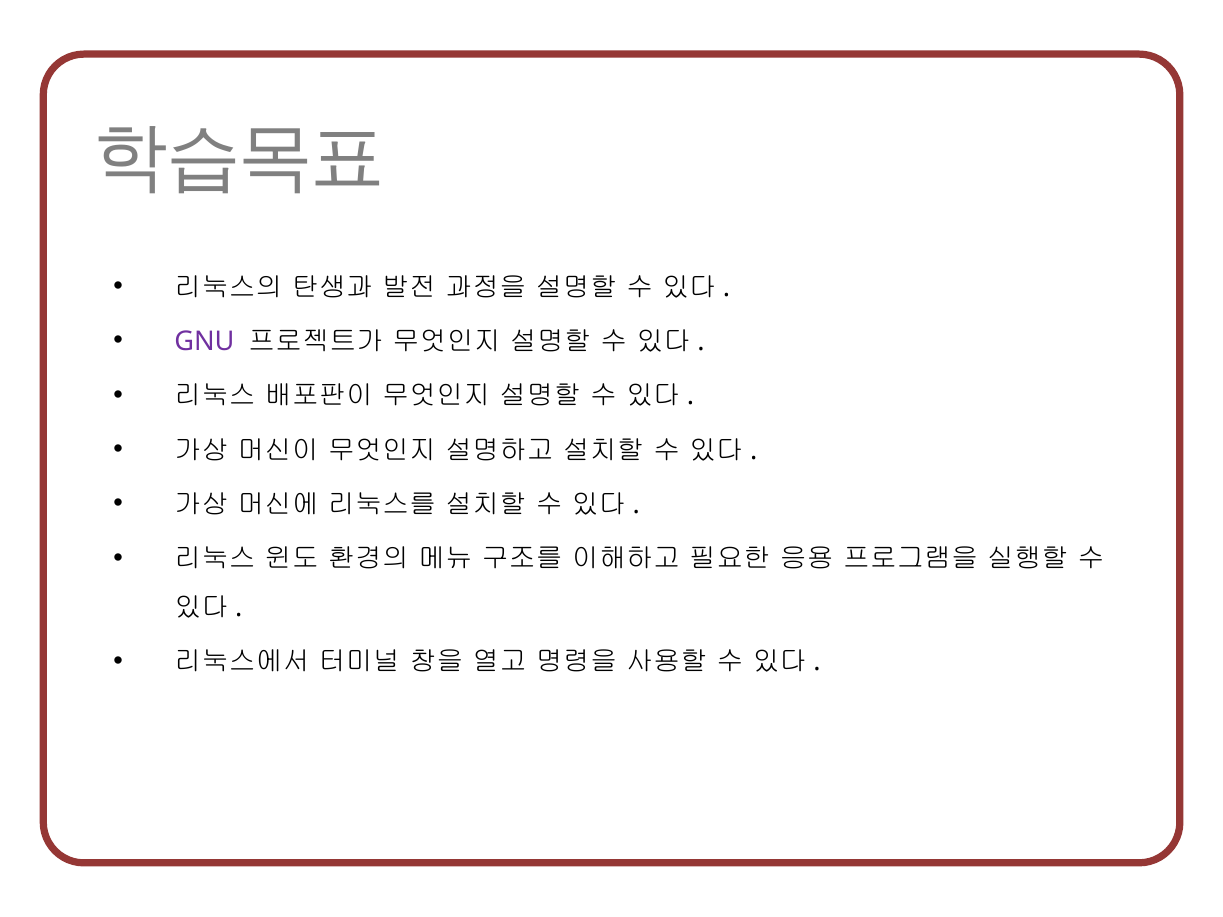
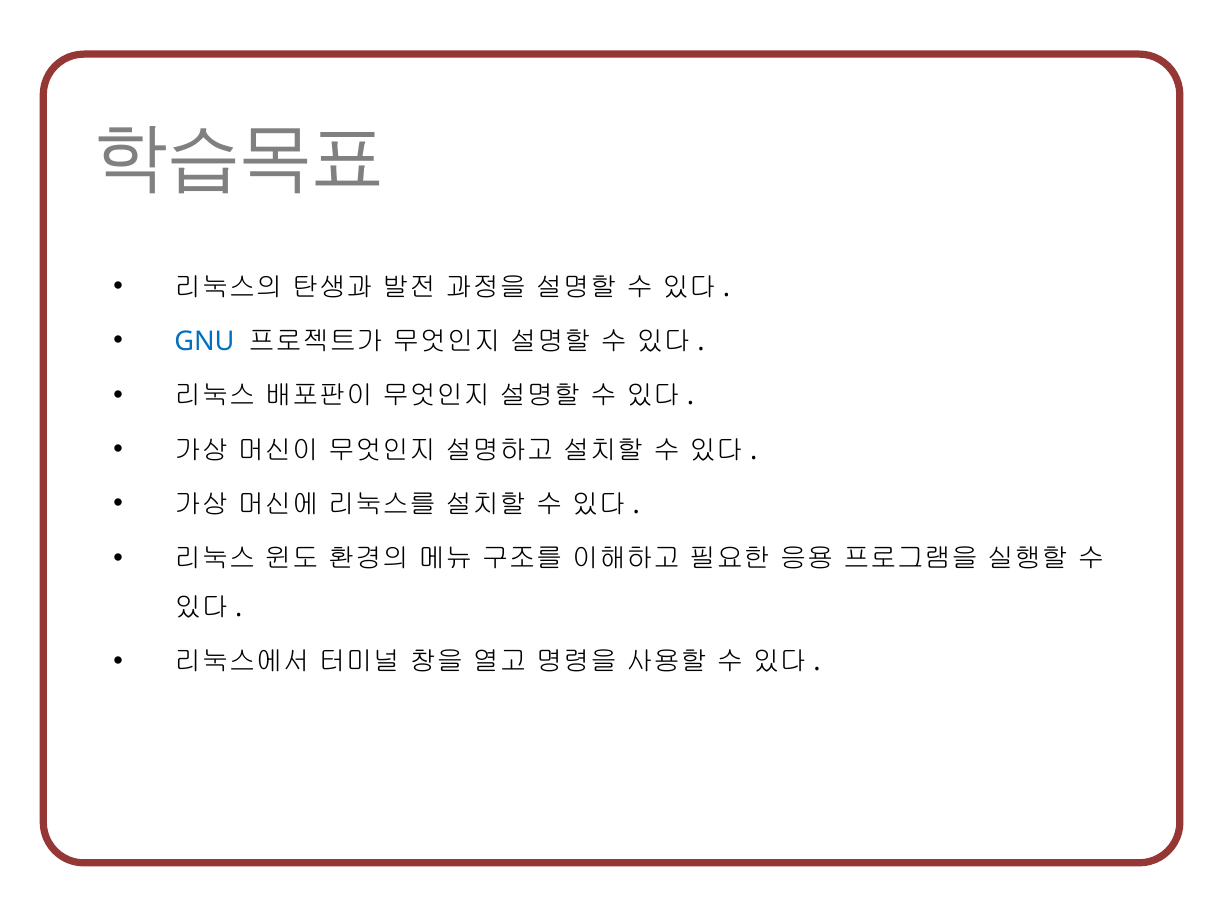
GNU colour: purple -> blue (204, 342)
